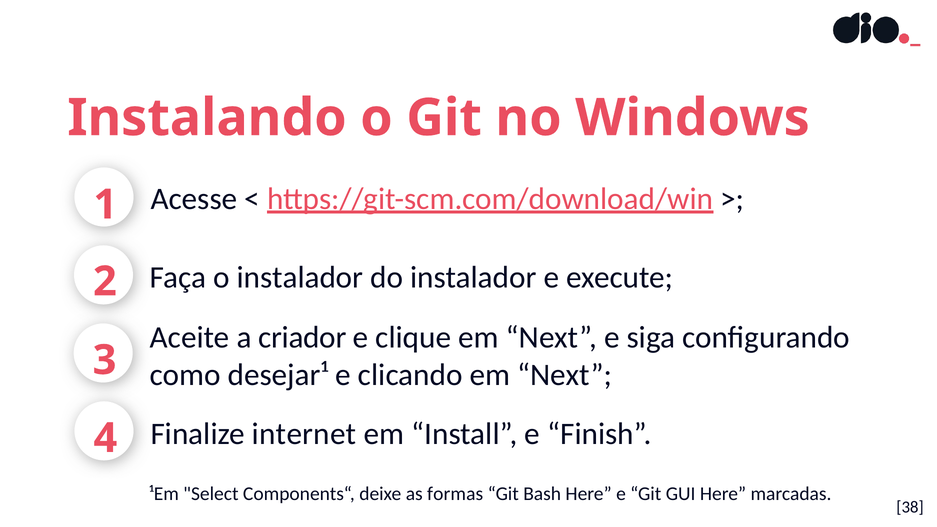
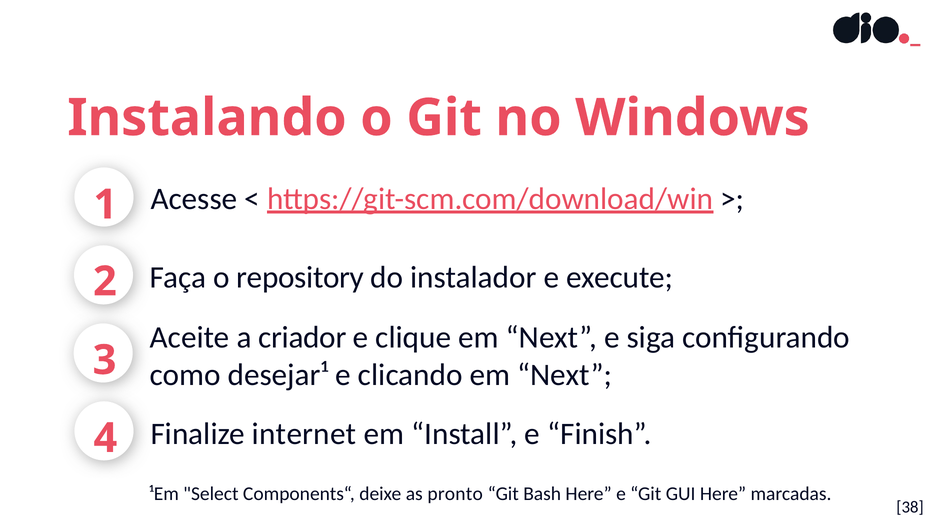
o instalador: instalador -> repository (300, 277)
formas: formas -> pronto (455, 494)
